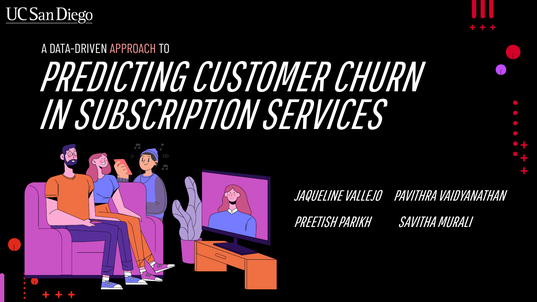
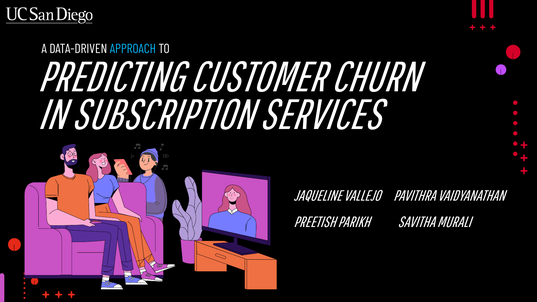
APPROACH colour: pink -> light blue (133, 49)
